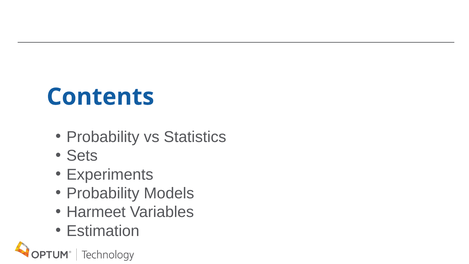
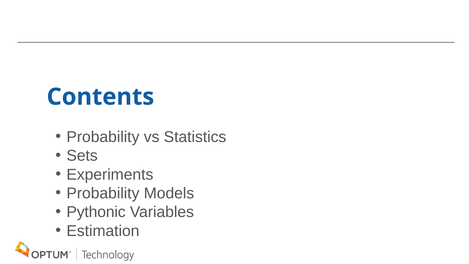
Harmeet: Harmeet -> Pythonic (96, 212)
